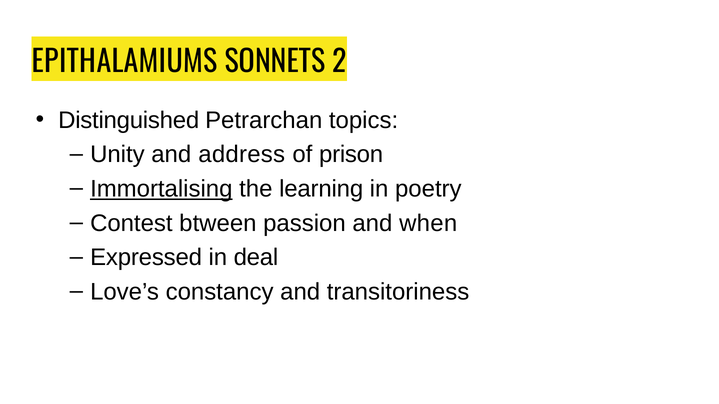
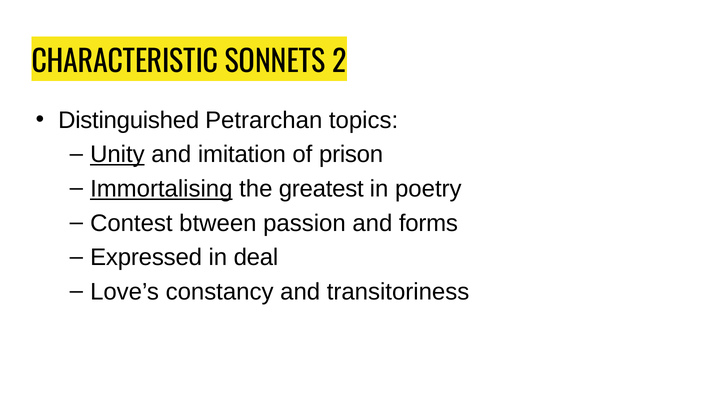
EPITHALAMIUMS: EPITHALAMIUMS -> CHARACTERISTIC (125, 62)
Unity underline: none -> present (117, 155)
address: address -> imitation (242, 155)
learning: learning -> greatest (321, 189)
when: when -> forms (428, 223)
